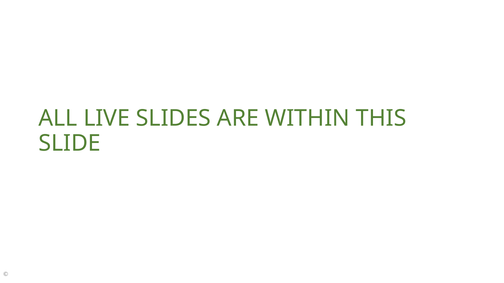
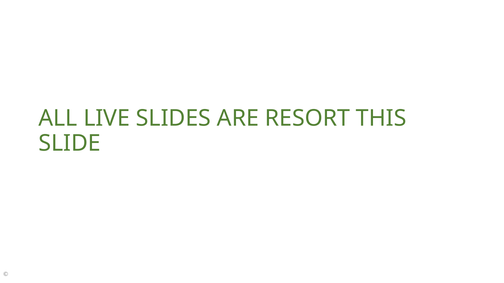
WITHIN: WITHIN -> RESORT (307, 119)
